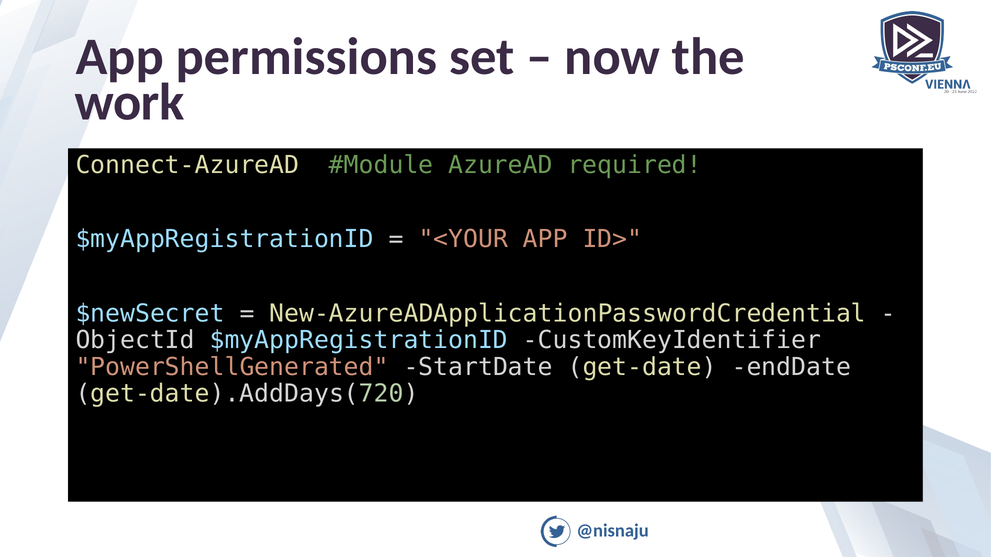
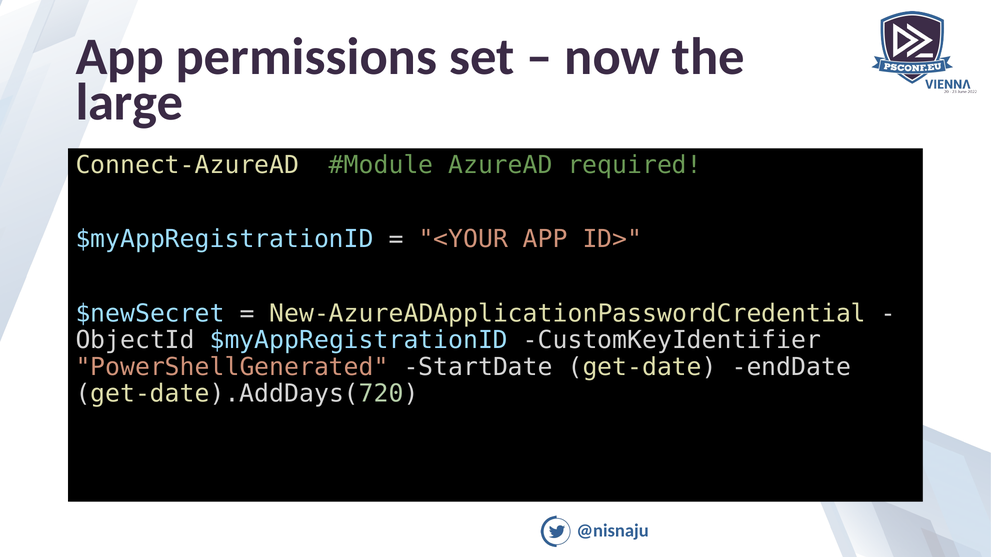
work: work -> large (129, 103)
